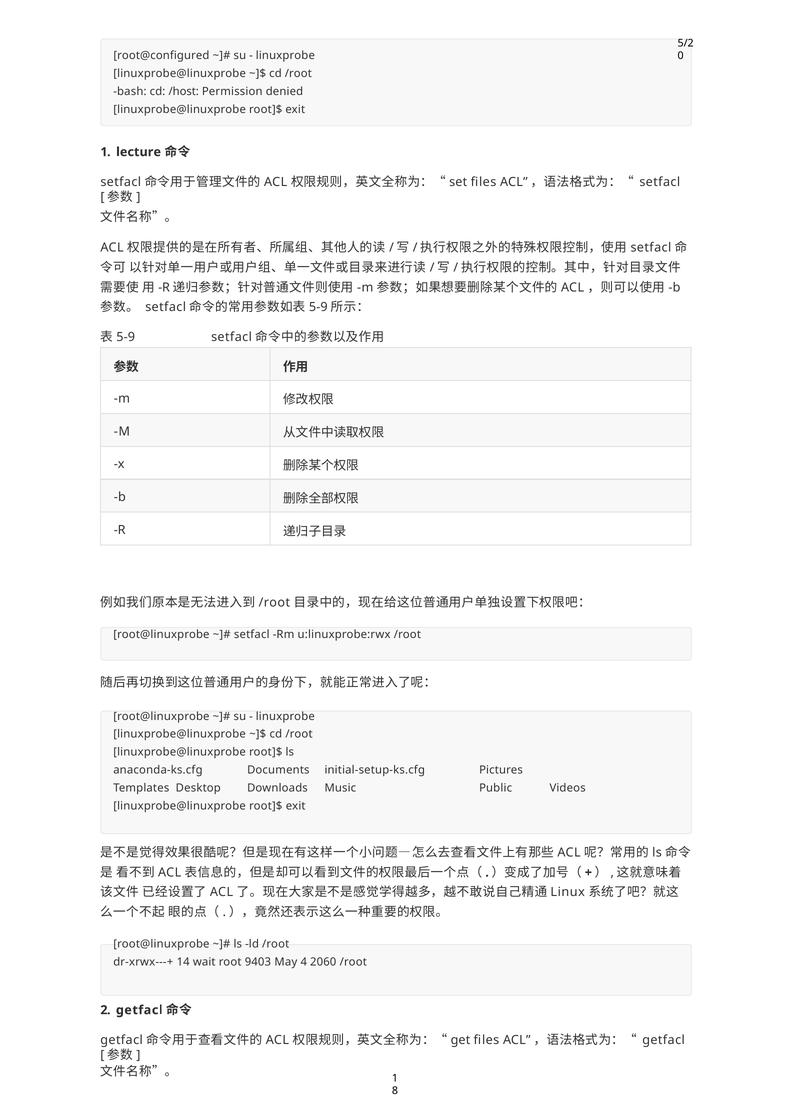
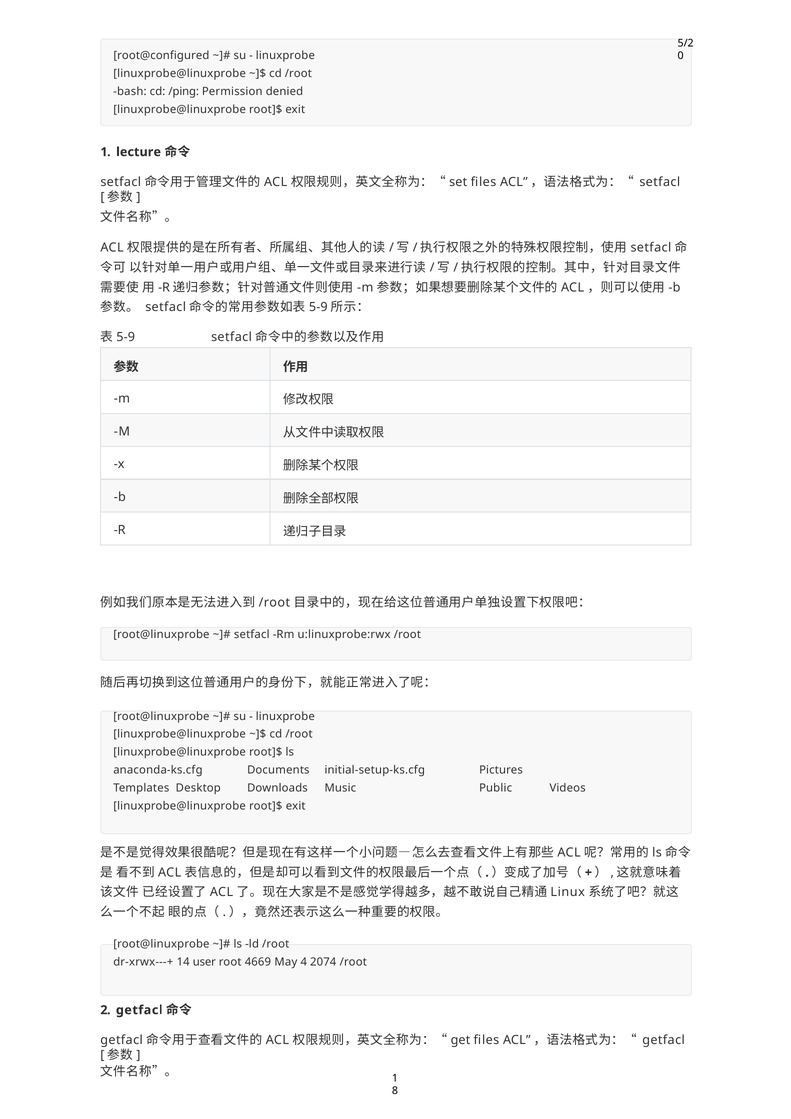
/host: /host -> /ping (184, 91)
wait: wait -> user (204, 962)
9403: 9403 -> 4669 (258, 962)
2060: 2060 -> 2074 (323, 962)
